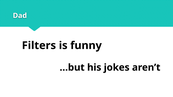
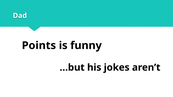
Filters: Filters -> Points (39, 46)
